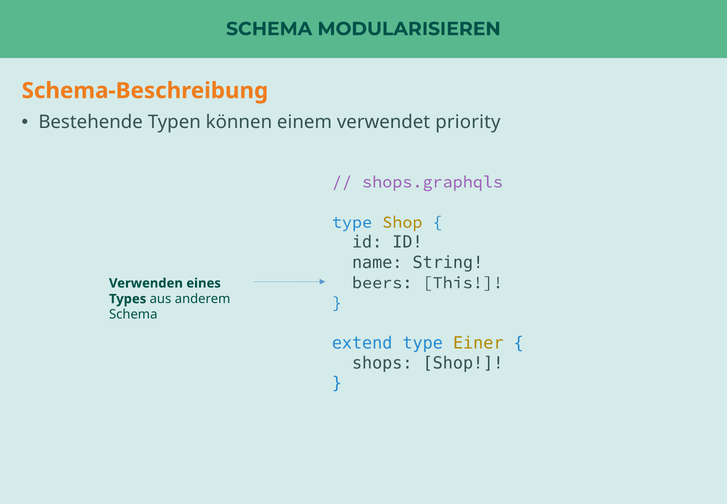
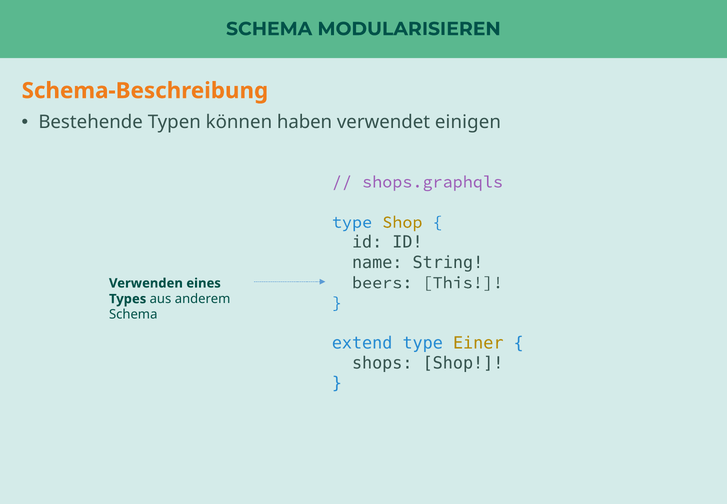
einem: einem -> haben (305, 122)
priority: priority -> einigen (468, 122)
